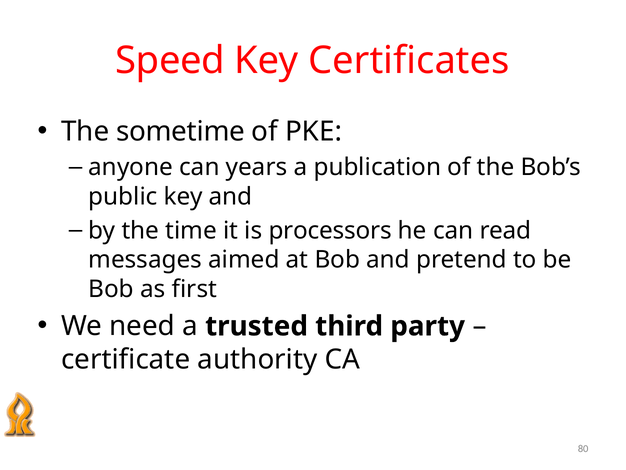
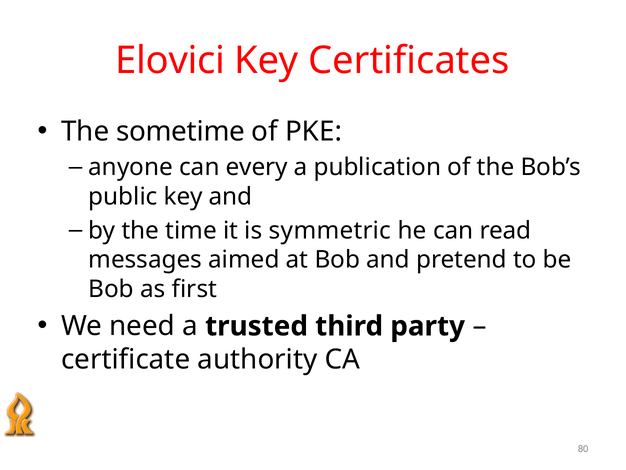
Speed: Speed -> Elovici (170, 61)
years: years -> every (257, 167)
processors: processors -> symmetric (330, 230)
